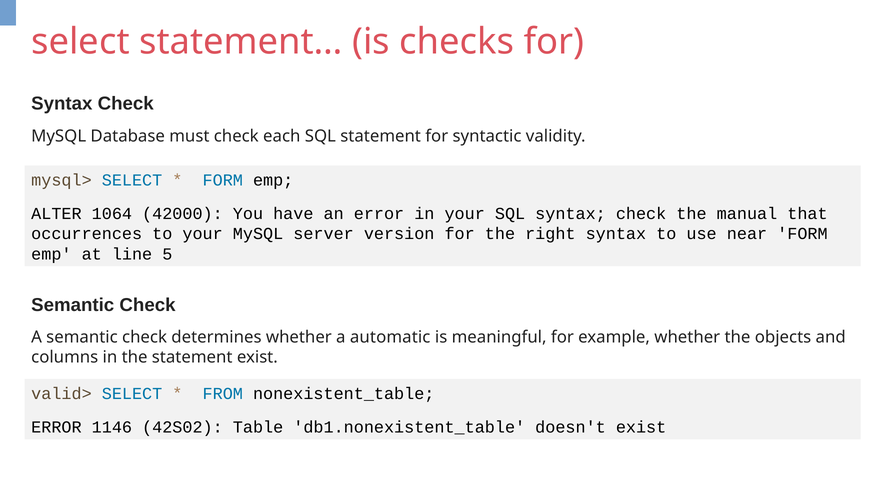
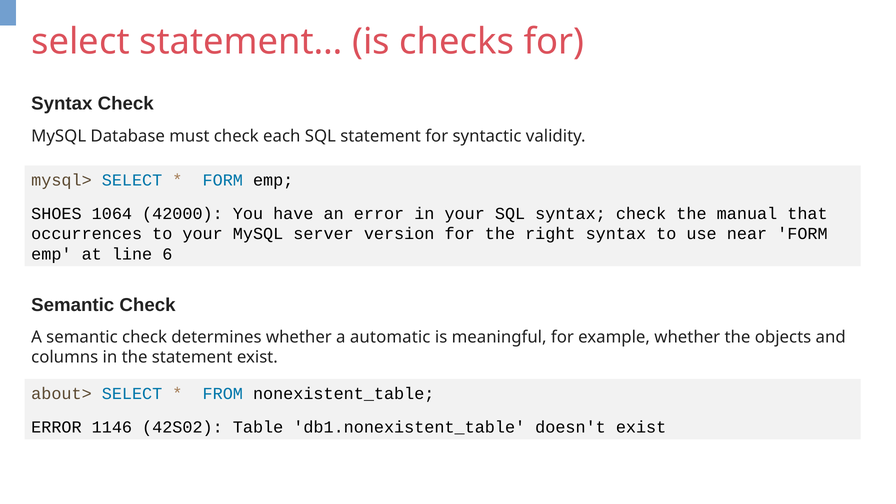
ALTER: ALTER -> SHOES (56, 214)
5: 5 -> 6 (167, 254)
valid>: valid> -> about> (61, 394)
